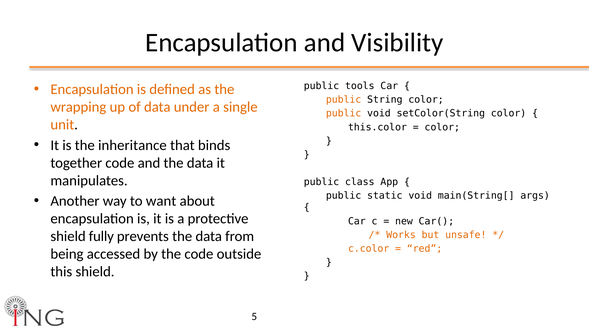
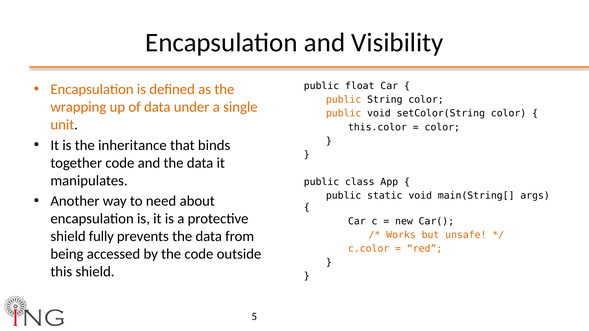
tools: tools -> float (360, 86)
want: want -> need (161, 201)
